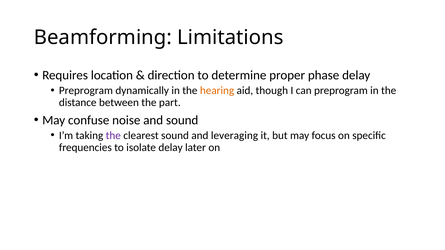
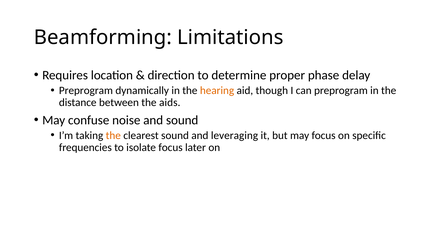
part: part -> aids (170, 103)
the colour: purple -> orange (113, 136)
isolate delay: delay -> focus (171, 148)
